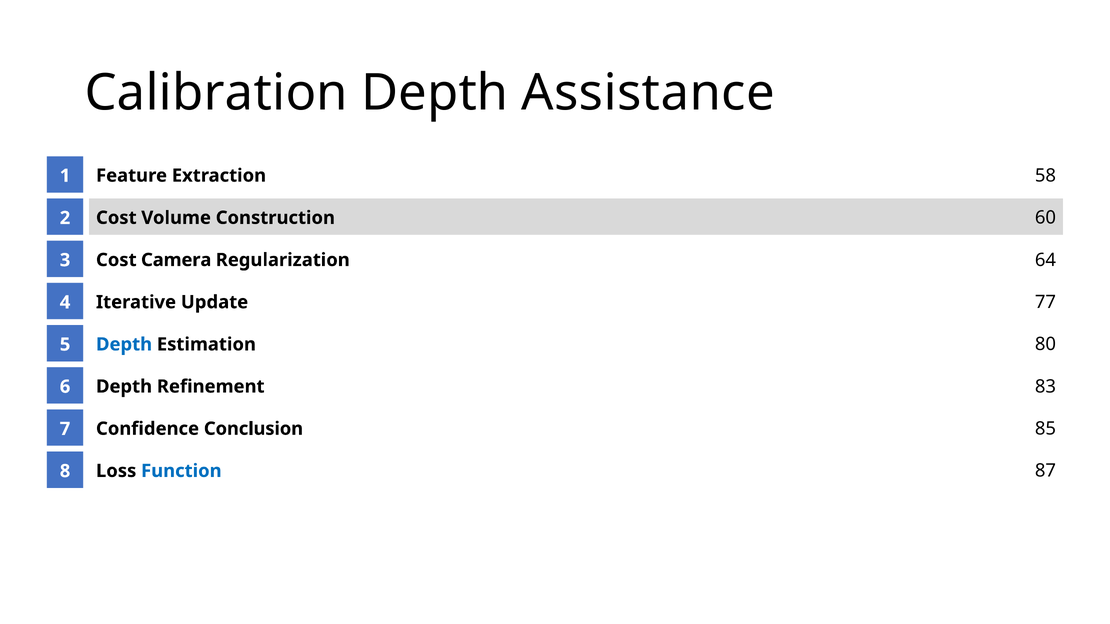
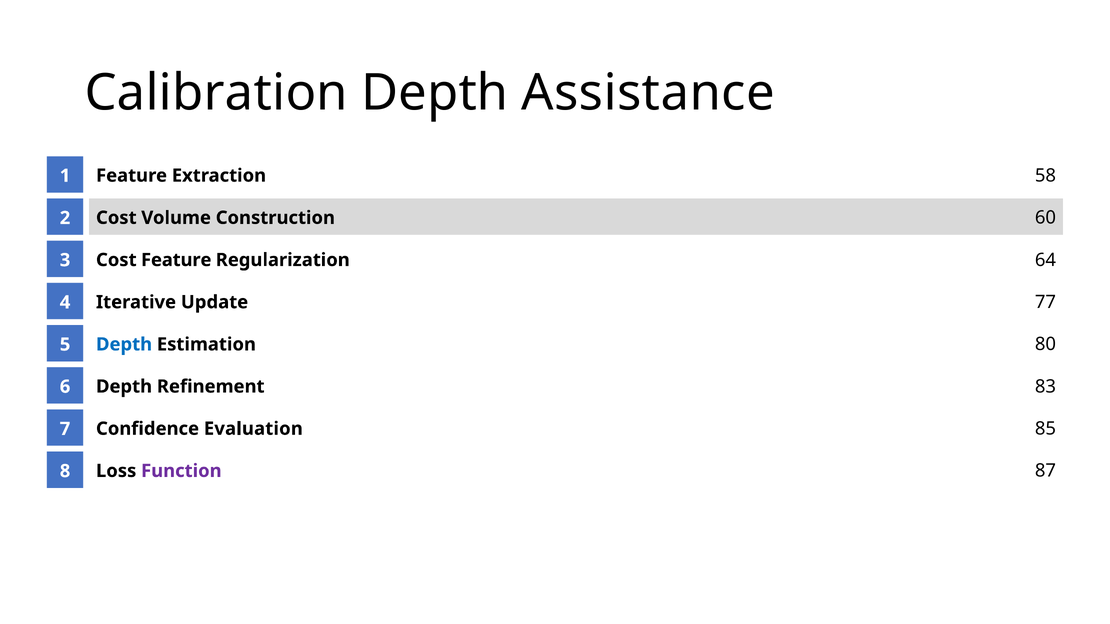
Cost Camera: Camera -> Feature (176, 260)
Conclusion: Conclusion -> Evaluation (253, 429)
Function colour: blue -> purple (181, 471)
